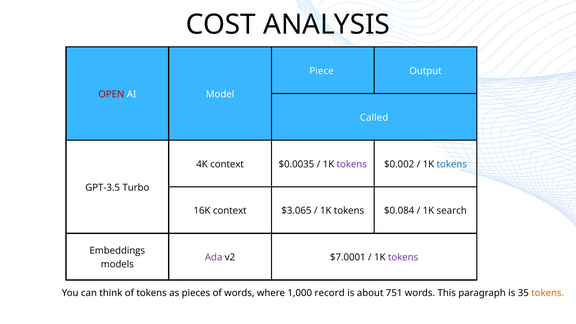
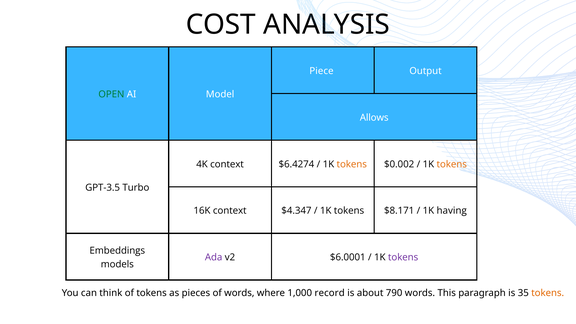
OPEN colour: red -> green (111, 94)
Called: Called -> Allows (374, 118)
$0.0035: $0.0035 -> $6.4274 (296, 164)
tokens colour: purple -> orange (352, 164)
tokens colour: blue -> orange (452, 164)
$3.065: $3.065 -> $4.347 (296, 211)
$0.084: $0.084 -> $8.171 (399, 211)
search: search -> having (452, 211)
$7.0001: $7.0001 -> $6.0001 (348, 257)
751: 751 -> 790 (394, 293)
